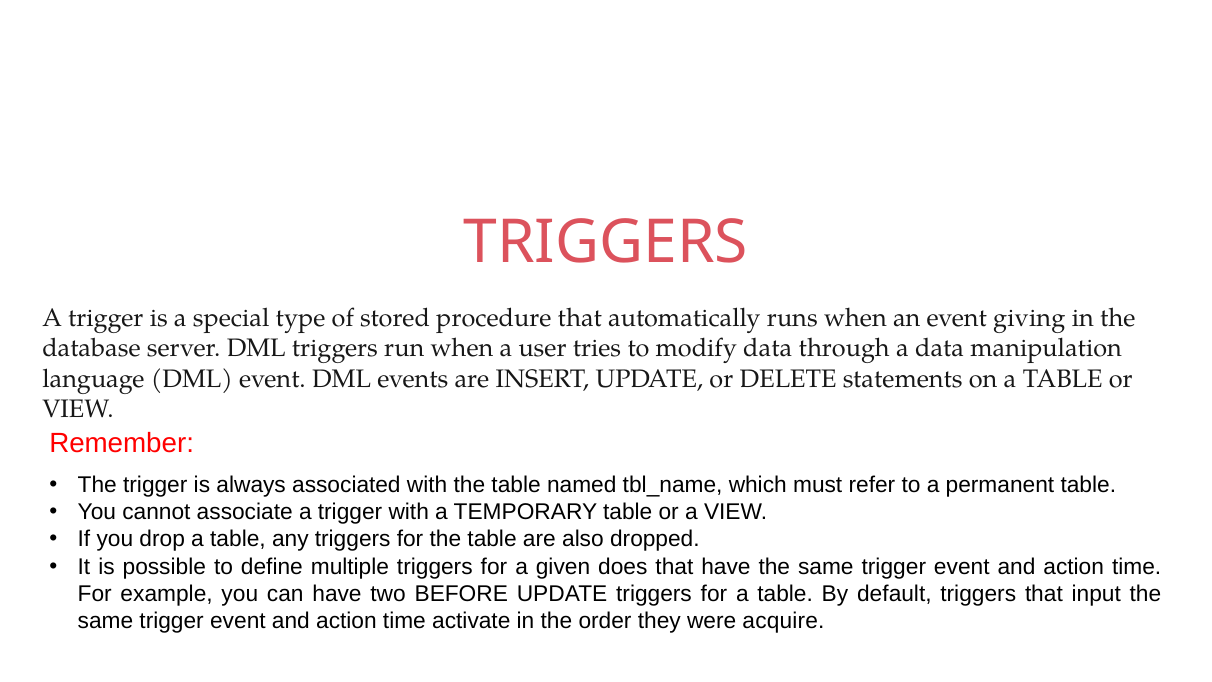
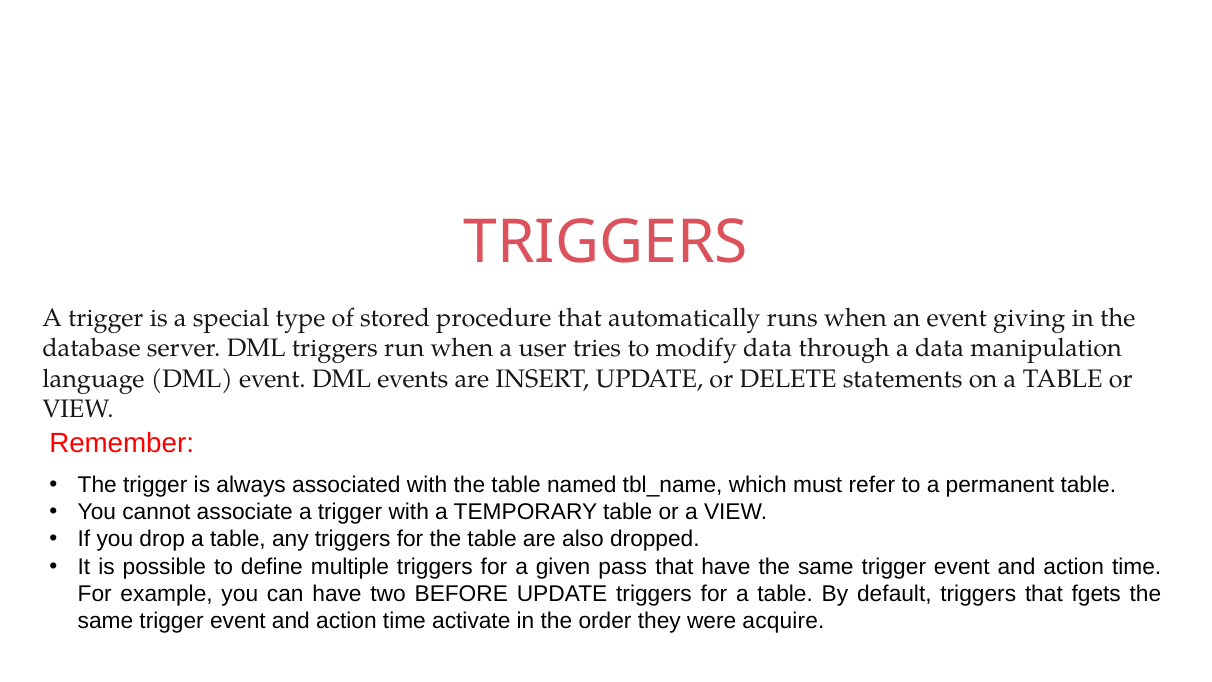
does: does -> pass (623, 567)
input: input -> fgets (1096, 594)
